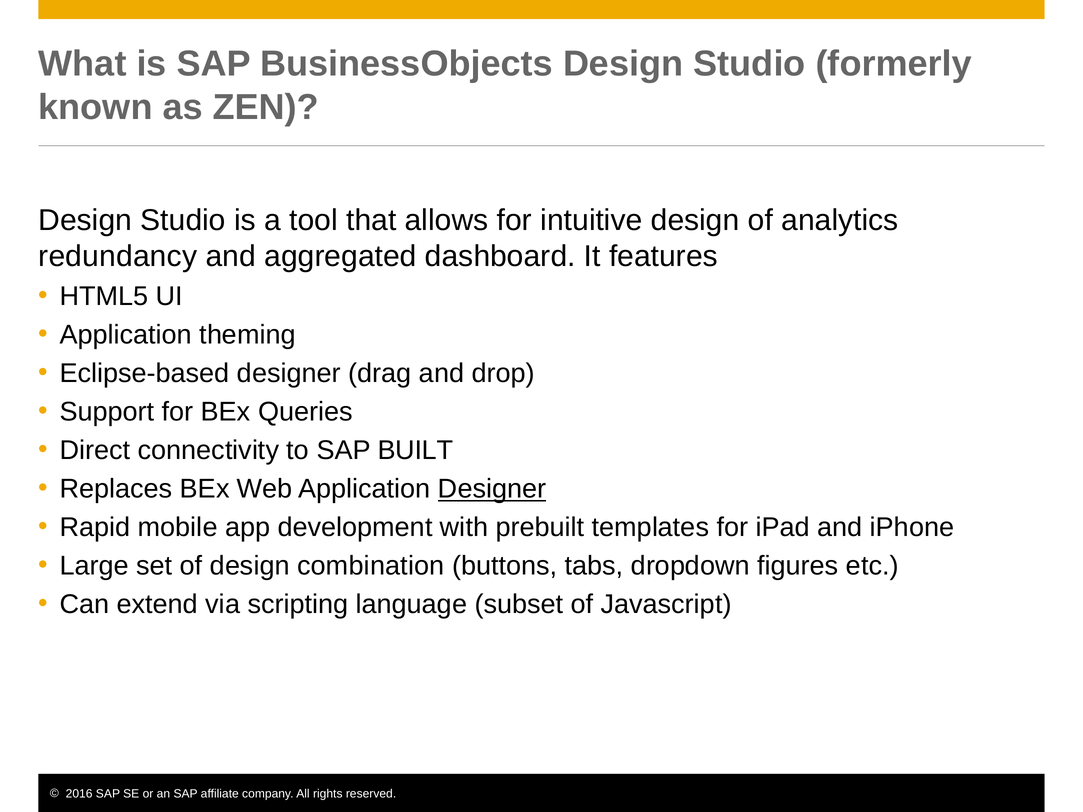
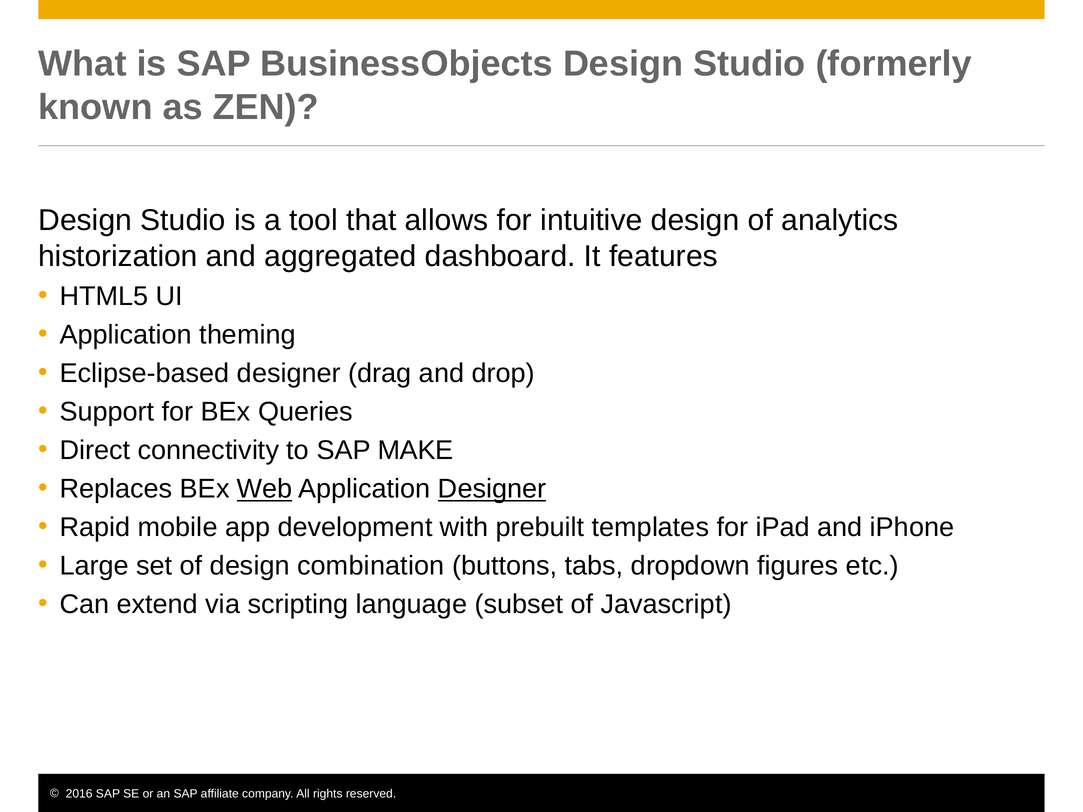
redundancy: redundancy -> historization (118, 257)
BUILT: BUILT -> MAKE (415, 451)
Web underline: none -> present (265, 489)
